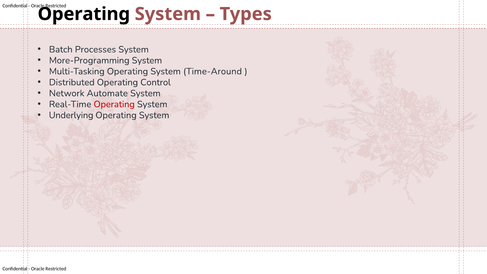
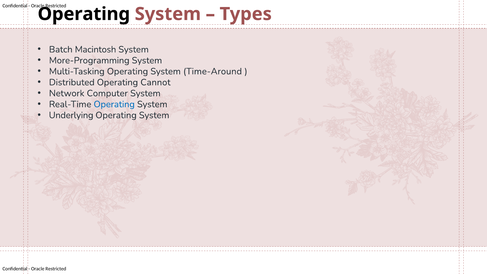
Processes: Processes -> Macintosh (96, 49)
Control: Control -> Cannot (155, 82)
Automate: Automate -> Computer (107, 93)
Operating colour: red -> blue (114, 104)
